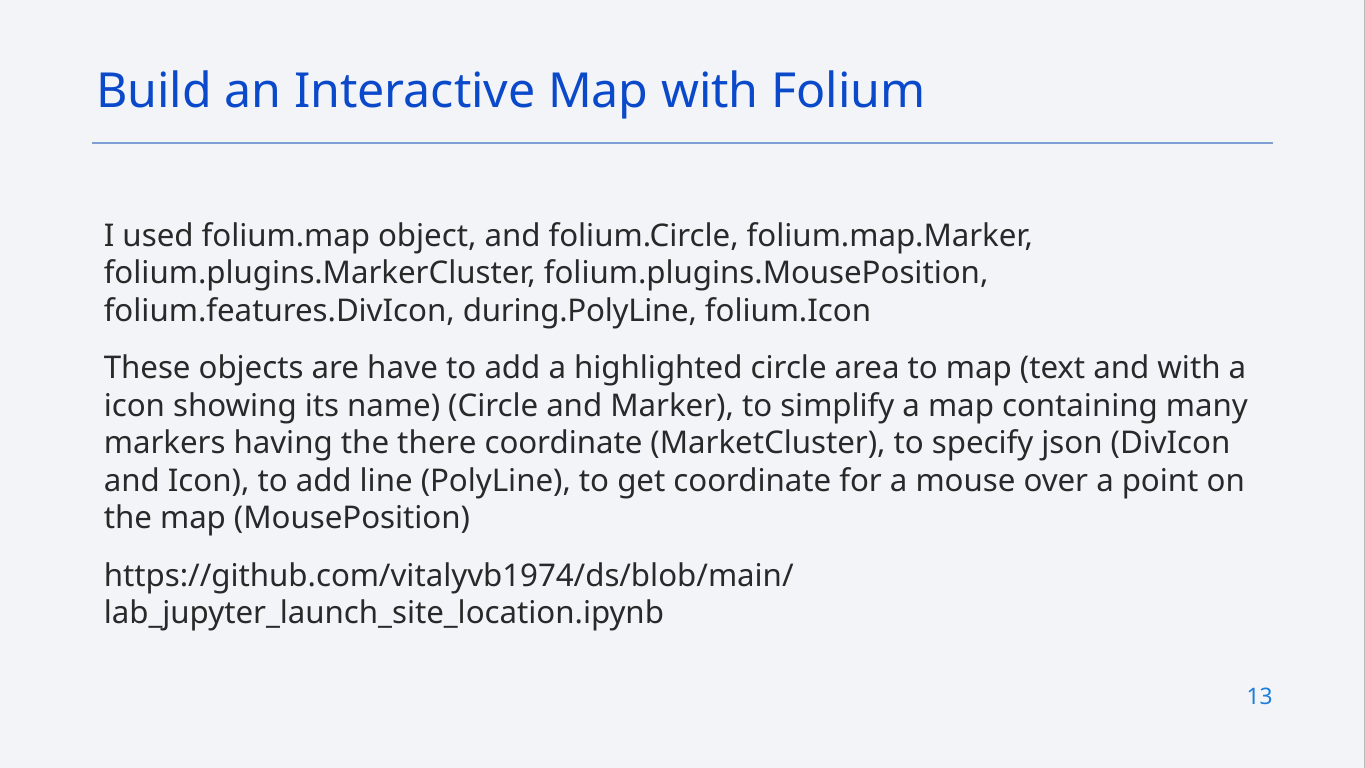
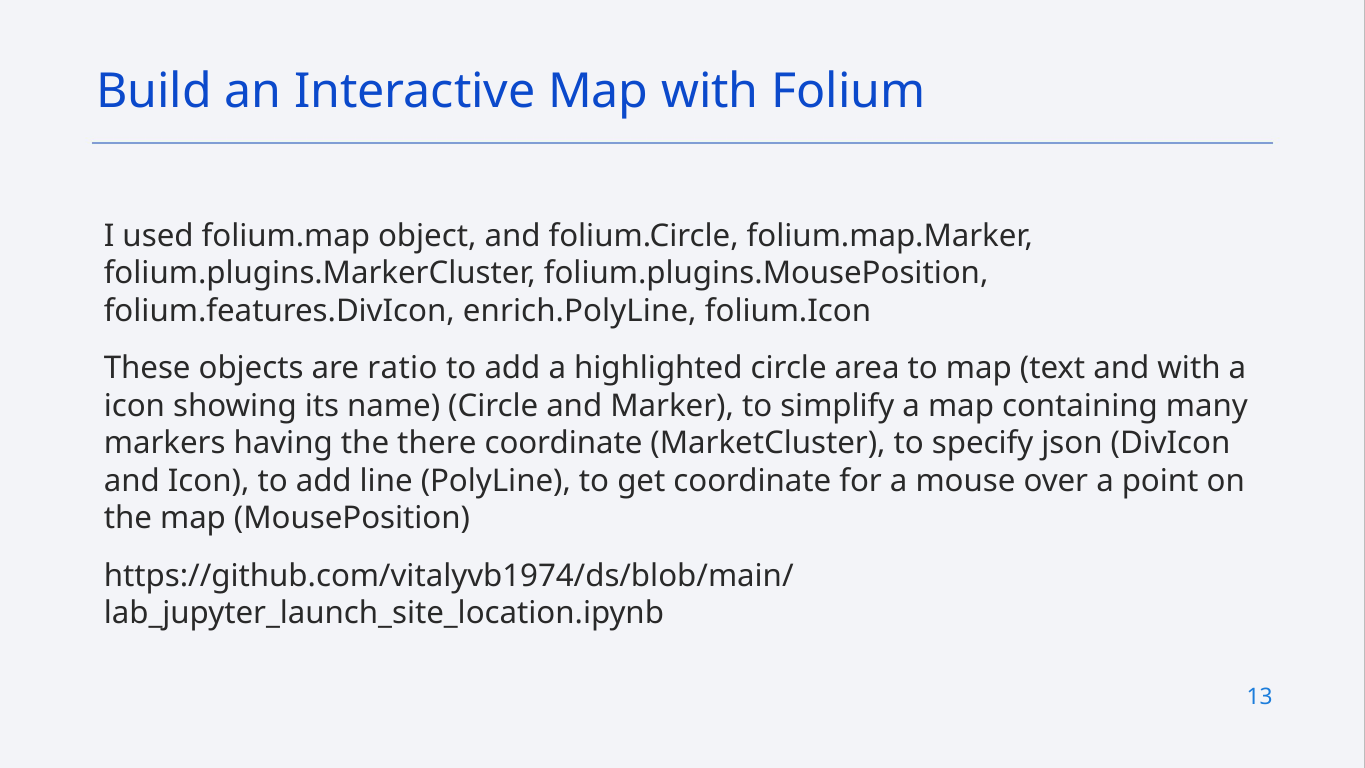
during.PolyLine: during.PolyLine -> enrich.PolyLine (580, 311)
have: have -> ratio (402, 368)
